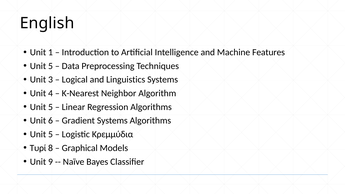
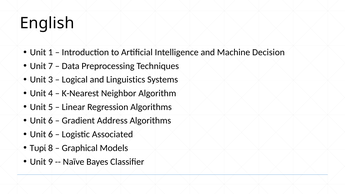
Features: Features -> Decision (268, 52)
5: 5 -> 7 (51, 66)
Gradient Systems: Systems -> Address (112, 121)
5: 5 -> 6 (51, 134)
Κρεμμύδια: Κρεμμύδια -> Associated (112, 134)
